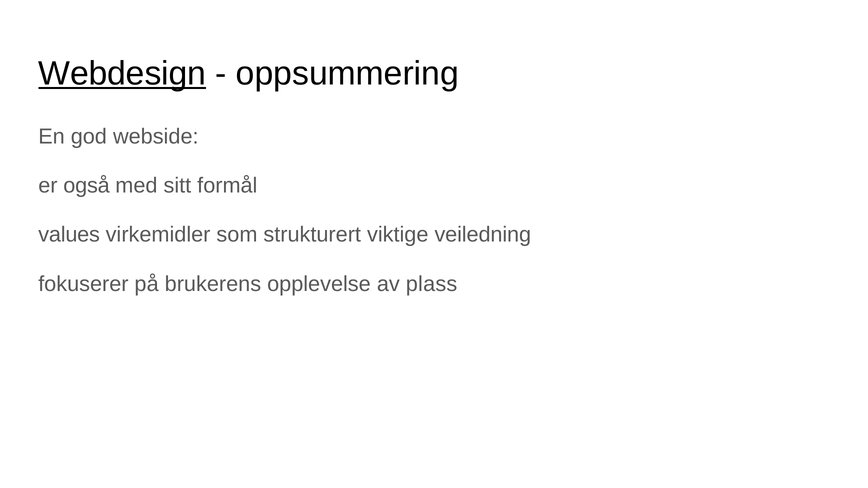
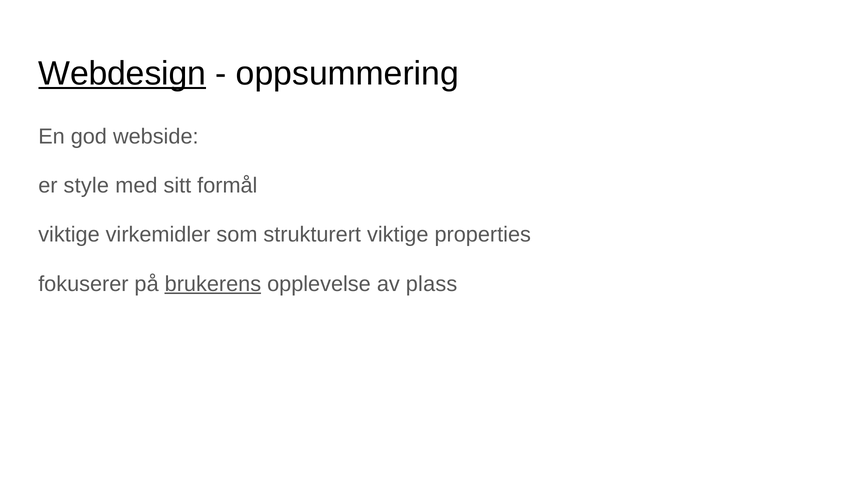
også: også -> style (86, 186)
values: values -> viktige (69, 235)
veiledning: veiledning -> properties (483, 235)
brukerens underline: none -> present (213, 284)
